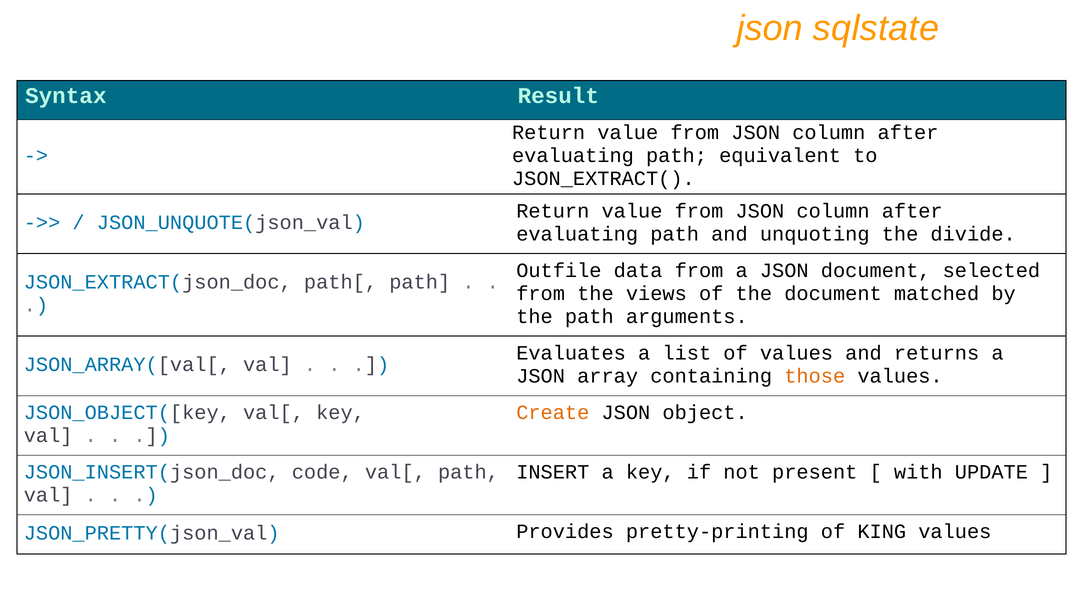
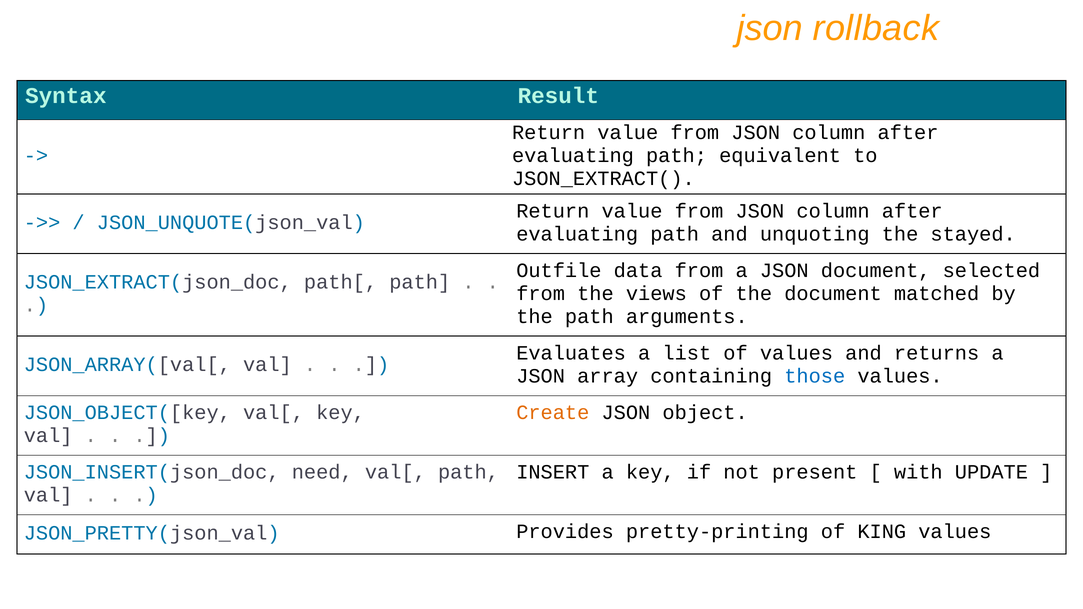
sqlstate: sqlstate -> rollback (876, 28)
divide: divide -> stayed (973, 234)
those colour: orange -> blue (815, 376)
code: code -> need (322, 472)
